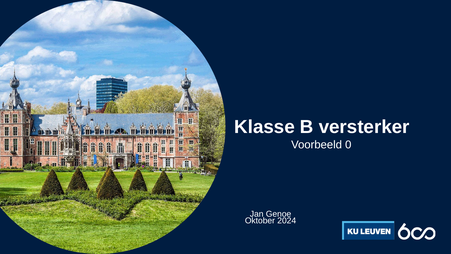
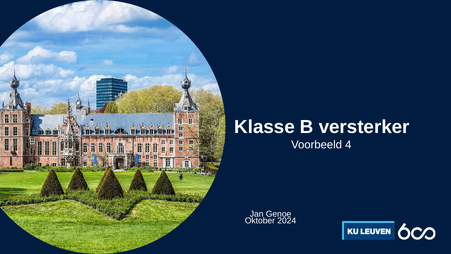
0: 0 -> 4 (348, 145)
